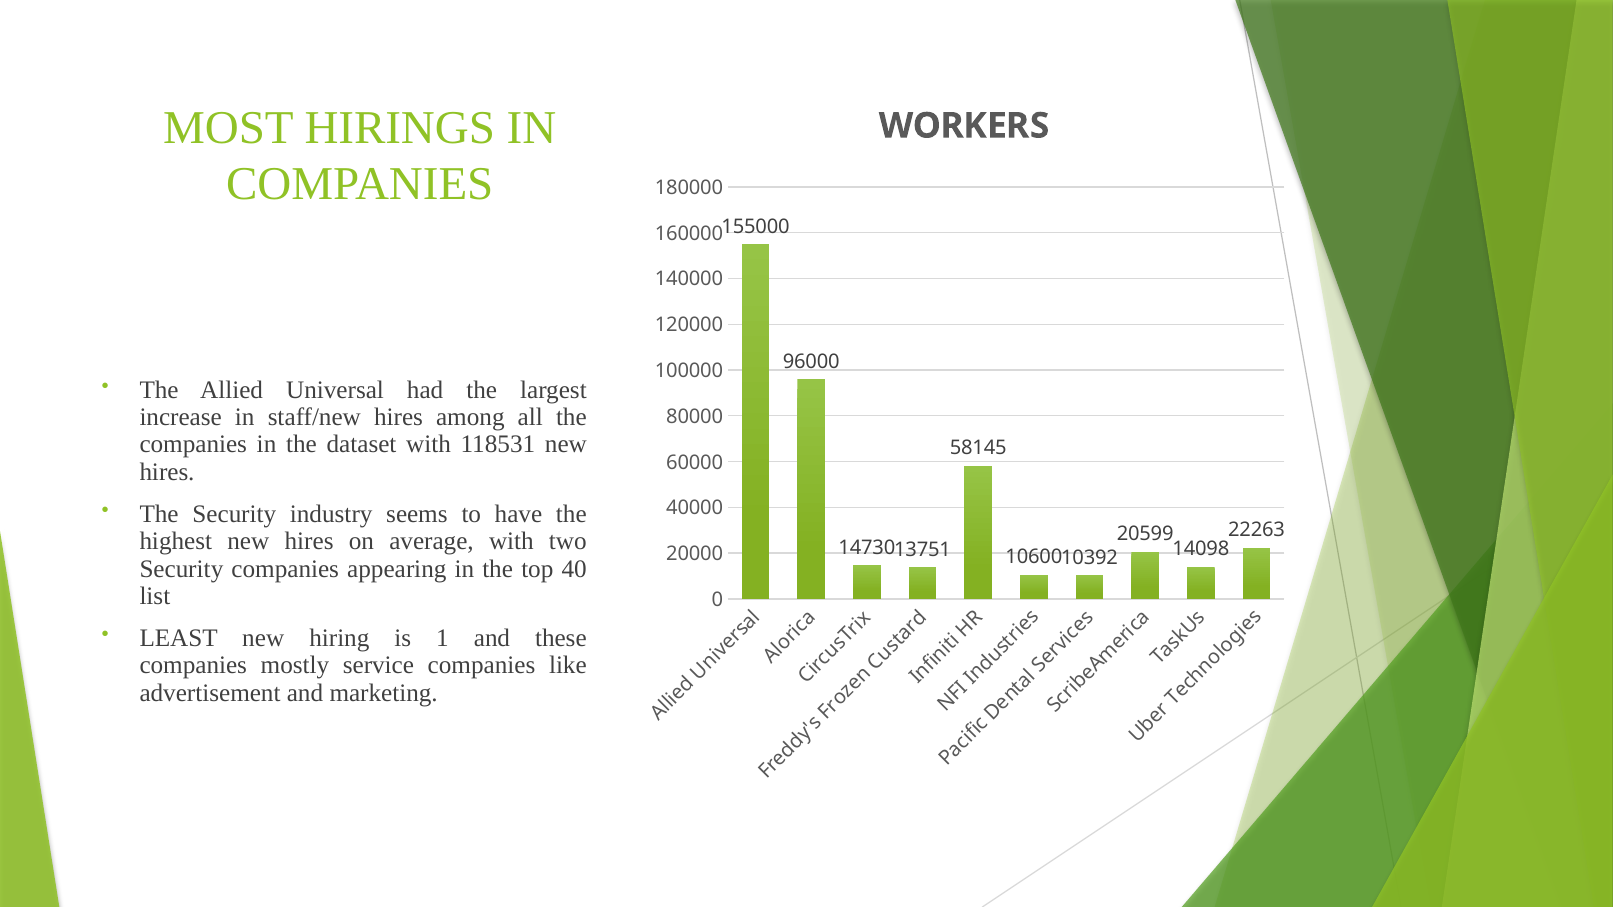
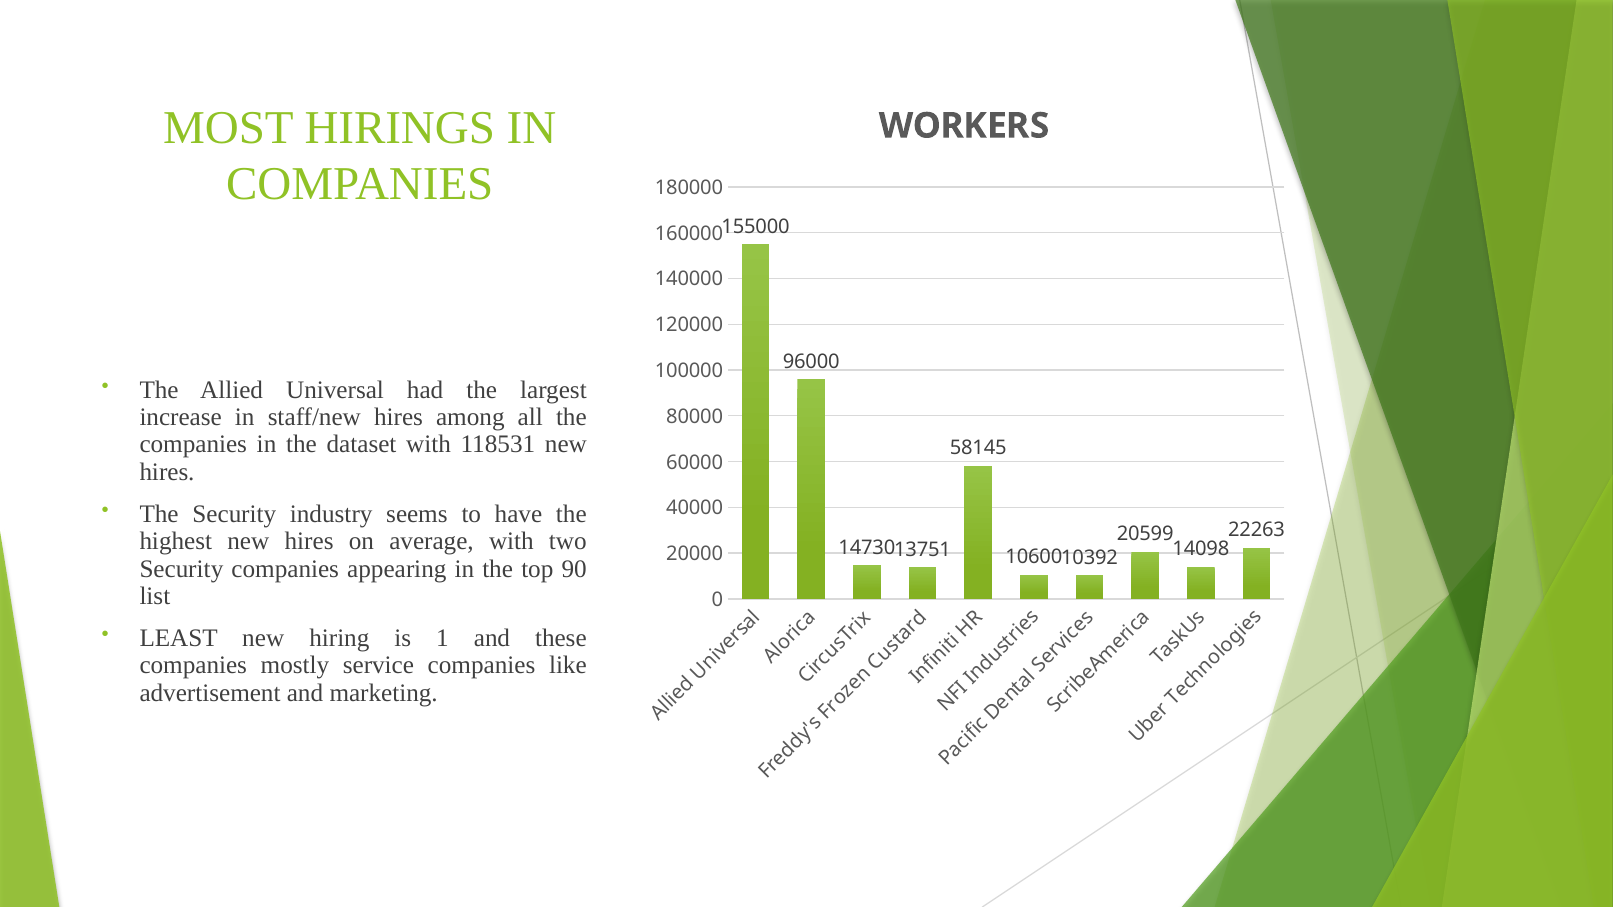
40: 40 -> 90 (574, 569)
